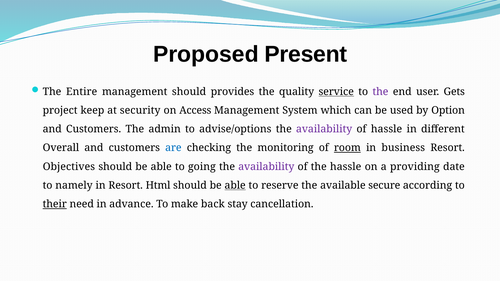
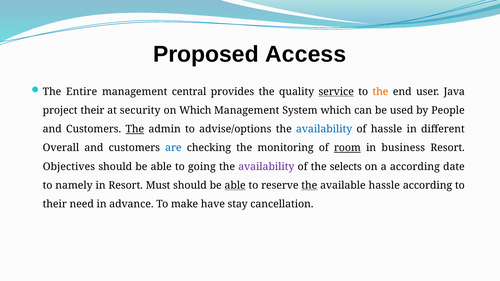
Present: Present -> Access (306, 54)
management should: should -> central (189, 92)
the colour: purple -> orange (380, 92)
Gets: Gets -> Java (454, 92)
project keep: keep -> their (92, 111)
on Access: Access -> Which (195, 111)
Option: Option -> People (448, 111)
The underline: none -> present (135, 129)
availability colour: purple -> blue (324, 129)
the hassle: hassle -> selects (346, 167)
a providing: providing -> according (415, 167)
Html: Html -> Must (158, 186)
the underline: none -> present (309, 186)
available secure: secure -> hassle (384, 186)
their underline: present -> none (55, 204)
back: back -> have (213, 204)
